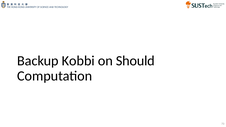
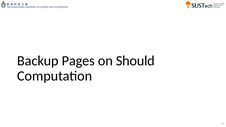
Kobbi: Kobbi -> Pages (78, 61)
